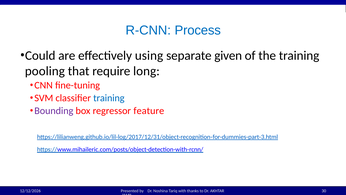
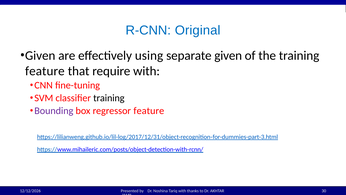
Process: Process -> Original (198, 30)
Could: Could -> Given (40, 55)
pooling: pooling -> feature (45, 71)
require long: long -> with (147, 71)
training colour: blue -> black (109, 98)
